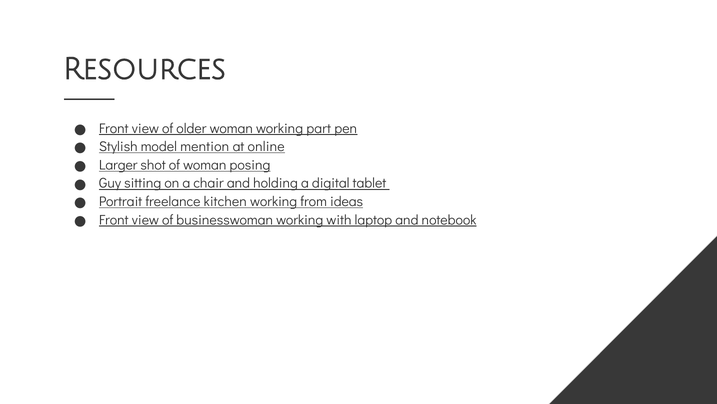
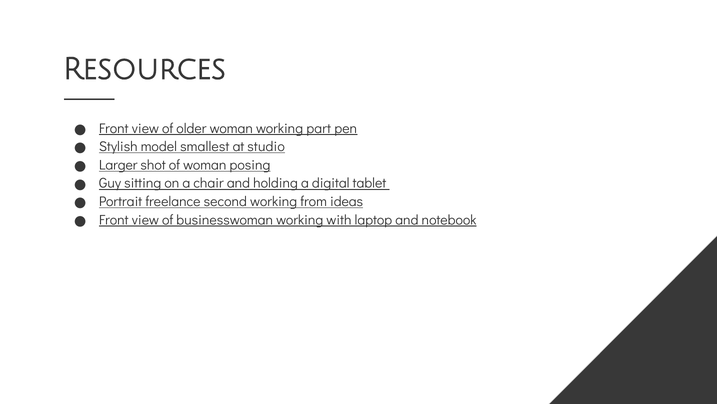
mention: mention -> smallest (205, 146)
online: online -> studio (266, 146)
kitchen: kitchen -> second (225, 201)
